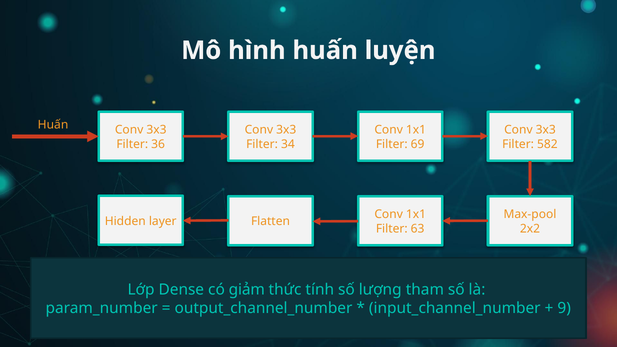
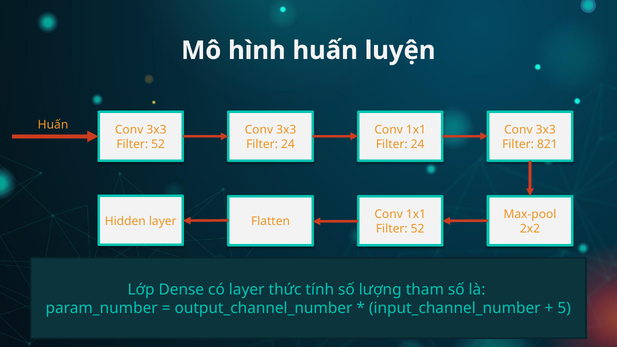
36: 36 -> 52 (158, 144)
34: 34 -> 24 (288, 144)
69: 69 -> 24 (418, 144)
582: 582 -> 821 (547, 144)
63: 63 -> 52 (418, 229)
có giảm: giảm -> layer (247, 290)
9: 9 -> 5 (564, 308)
